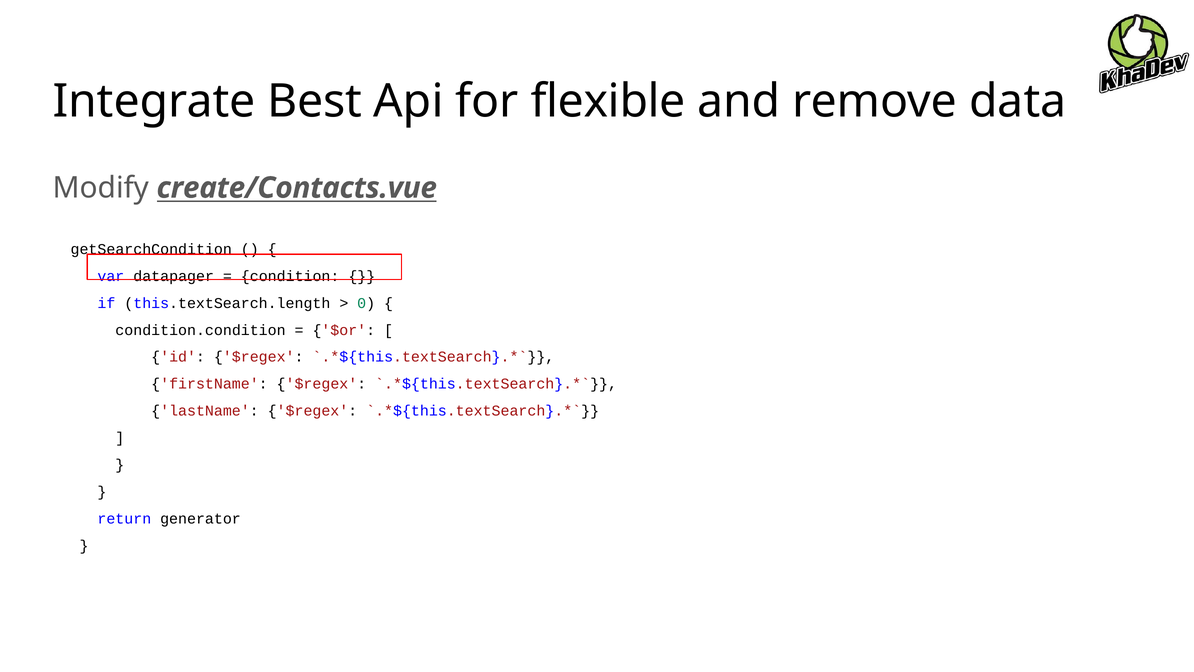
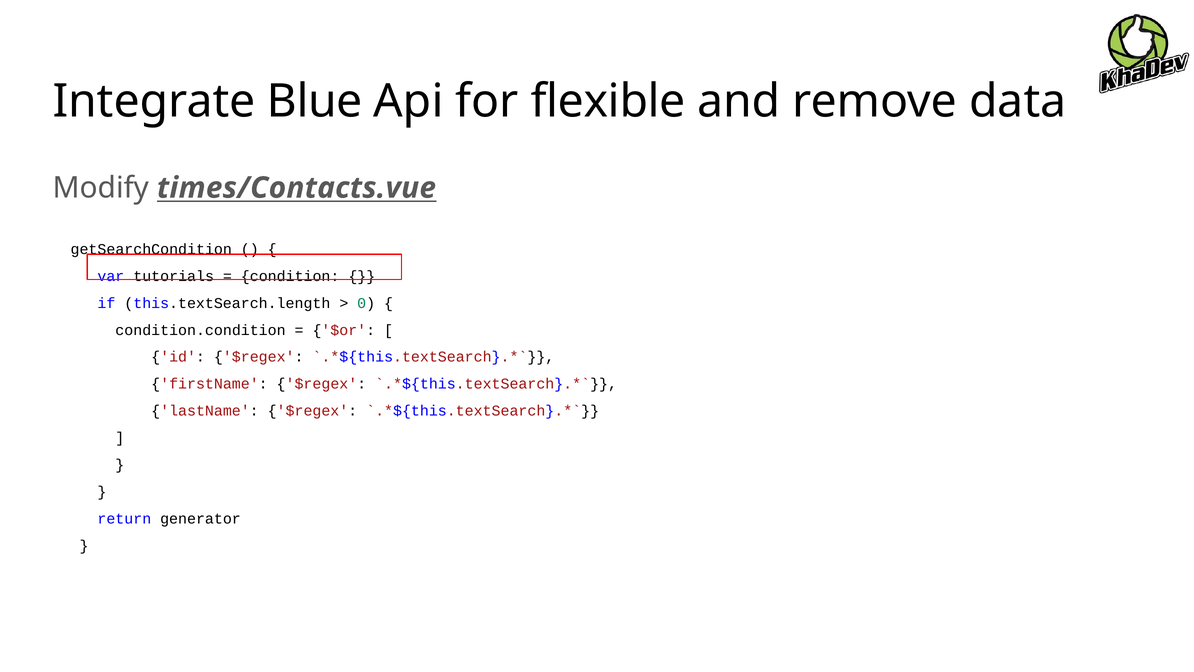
Best: Best -> Blue (315, 101)
create/Contacts.vue: create/Contacts.vue -> times/Contacts.vue (296, 188)
datapager: datapager -> tutorials (174, 276)
